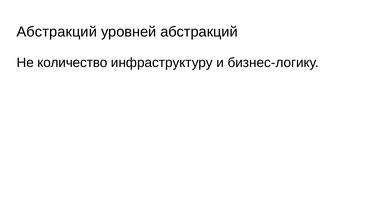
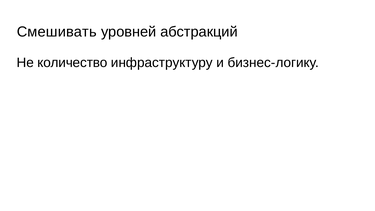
Абстракций: Абстракций -> Смешивать (57, 32)
